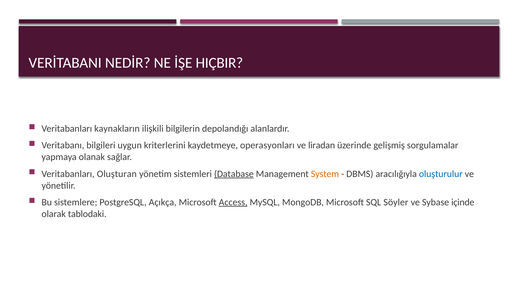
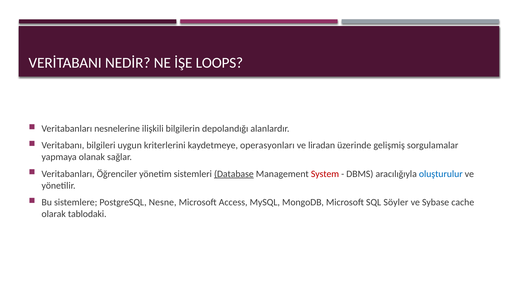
HIÇBIR: HIÇBIR -> LOOPS (219, 63)
kaynakların: kaynakların -> nesnelerine (117, 129)
Oluşturan: Oluşturan -> Öğrenciler (117, 174)
System colour: orange -> red (325, 174)
Açıkça: Açıkça -> Nesne (163, 203)
Access underline: present -> none (233, 203)
içinde: içinde -> cache (463, 203)
